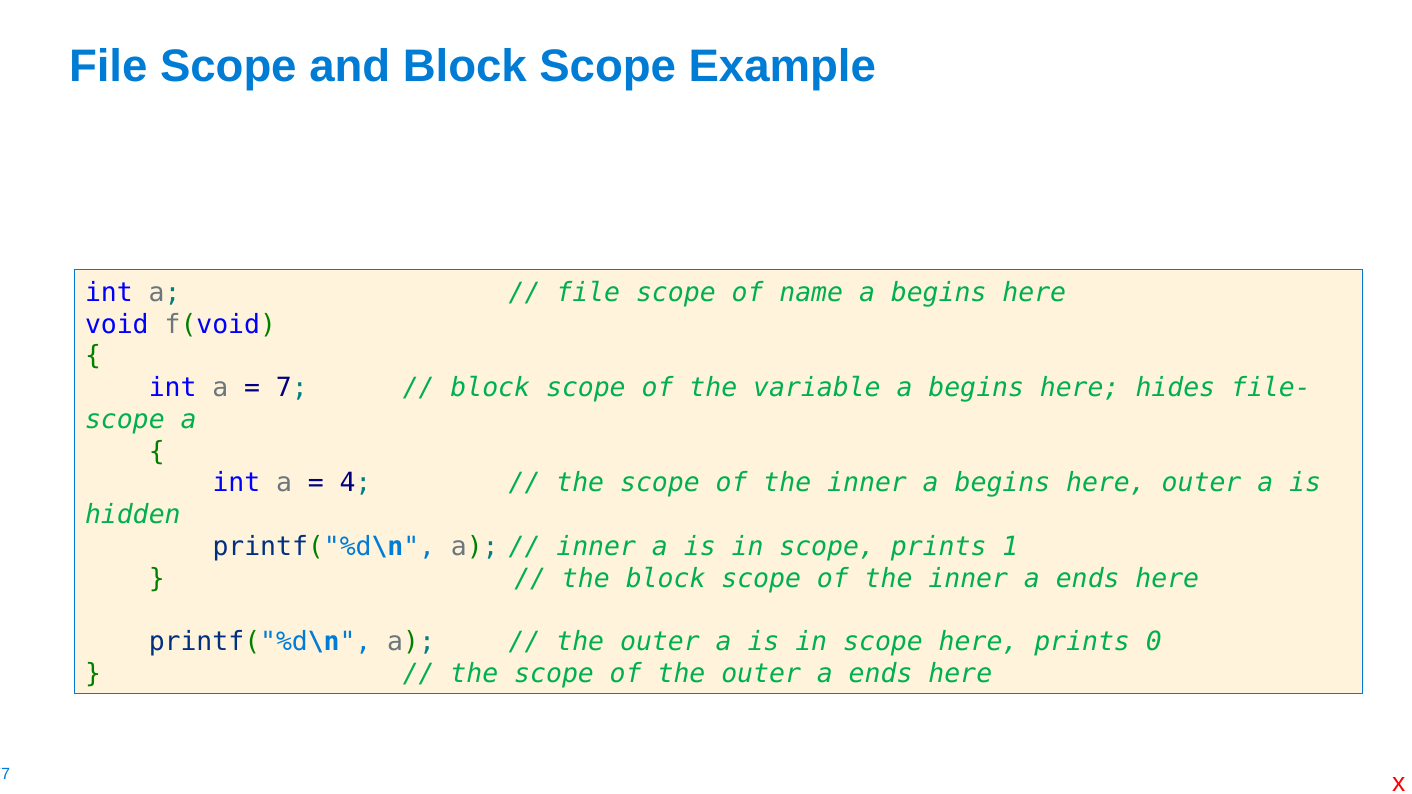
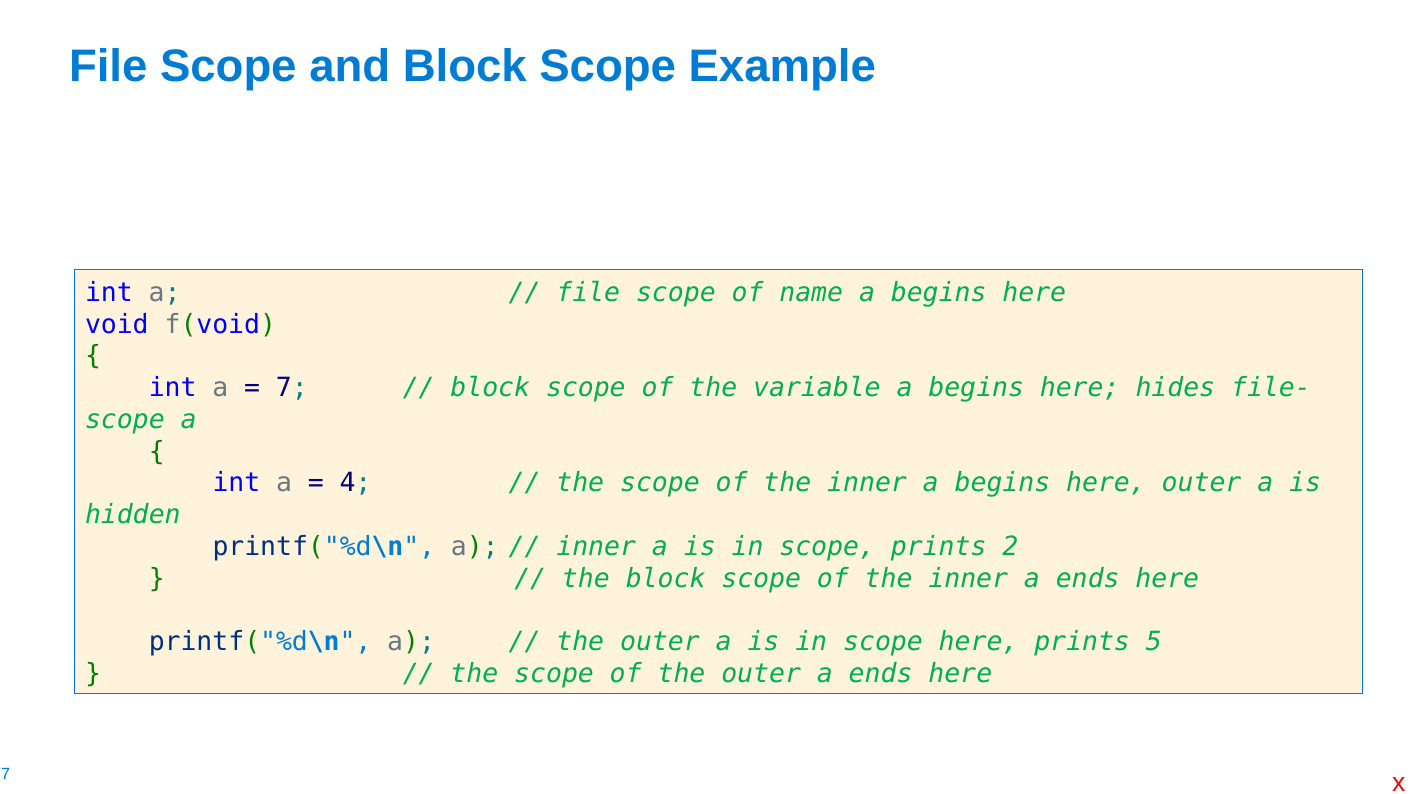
1: 1 -> 2 (1010, 547)
0: 0 -> 5 (1154, 642)
